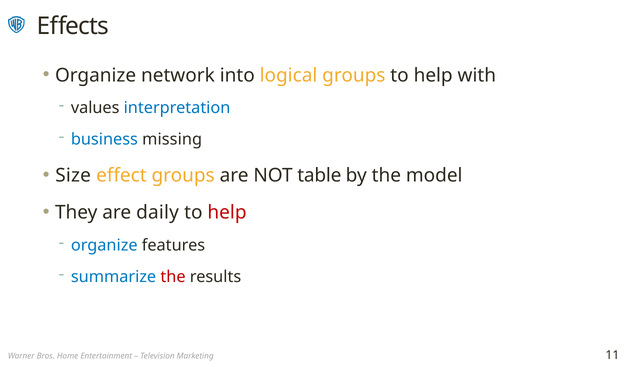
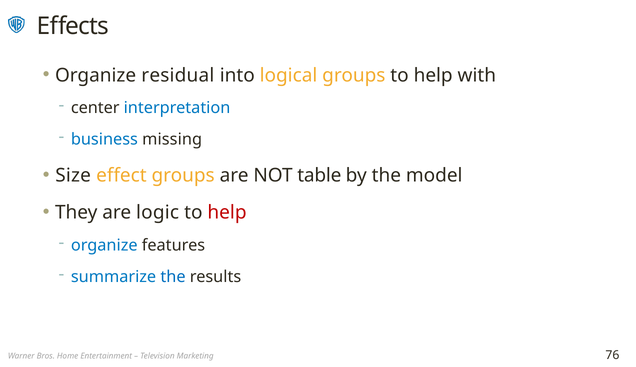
network: network -> residual (178, 75)
values: values -> center (95, 108)
daily: daily -> logic (158, 213)
the colour: red -> blue (173, 277)
11: 11 -> 76 (612, 355)
